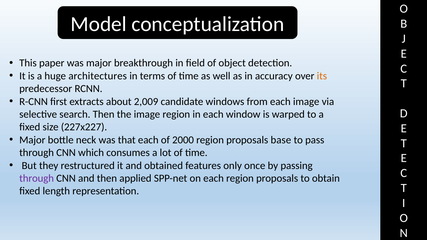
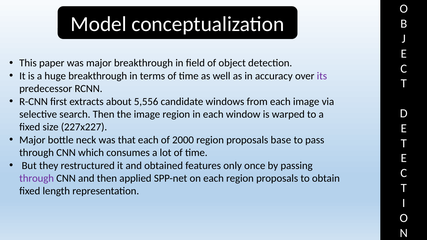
huge architectures: architectures -> breakthrough (98, 76)
its colour: orange -> purple (322, 76)
2,009: 2,009 -> 5,556 (146, 102)
